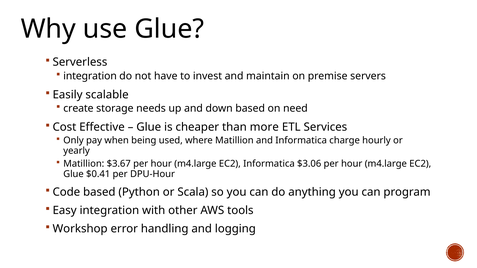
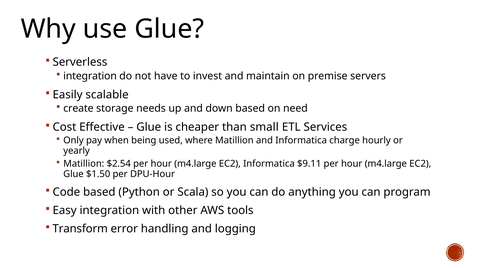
more: more -> small (264, 127)
$3.67: $3.67 -> $2.54 (119, 164)
$3.06: $3.06 -> $9.11 (309, 164)
$0.41: $0.41 -> $1.50 (98, 174)
Workshop: Workshop -> Transform (80, 229)
